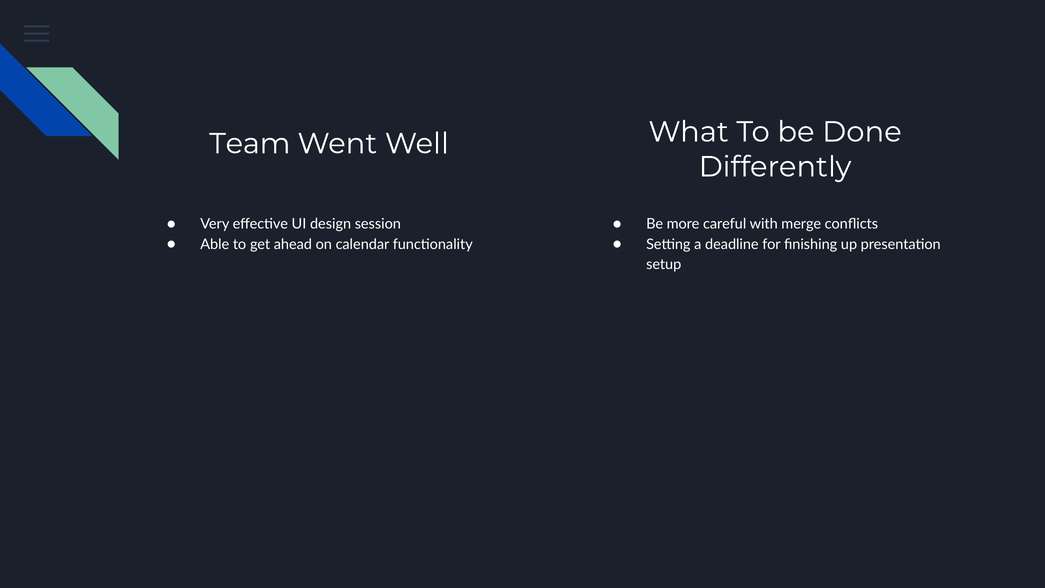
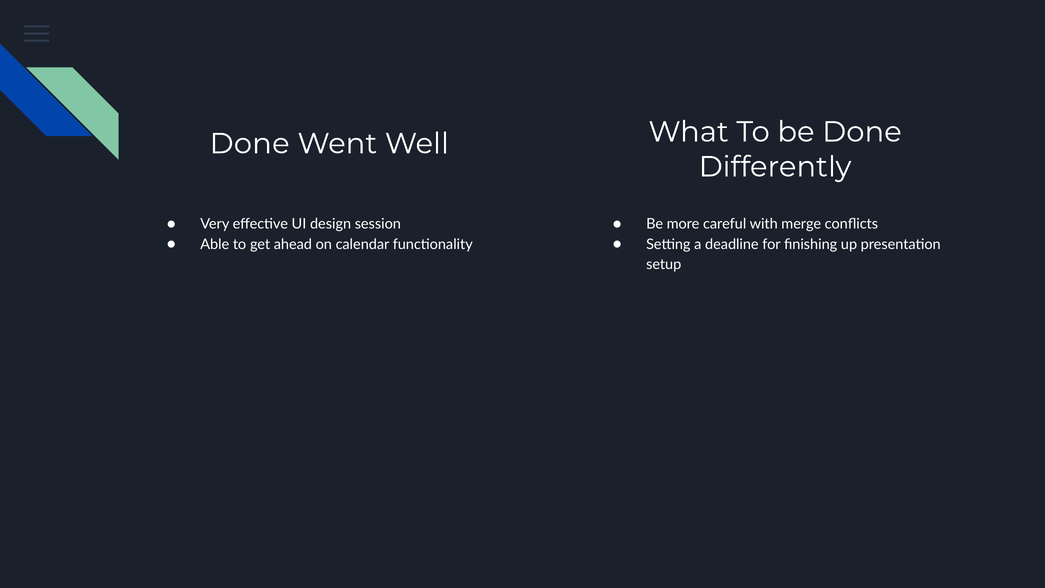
Team: Team -> Done (250, 144)
